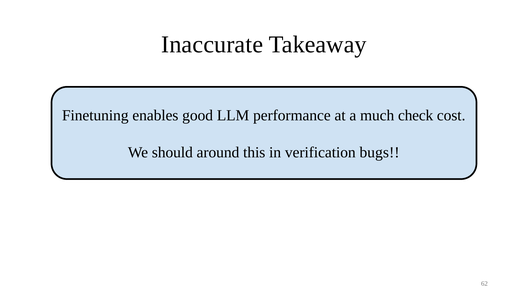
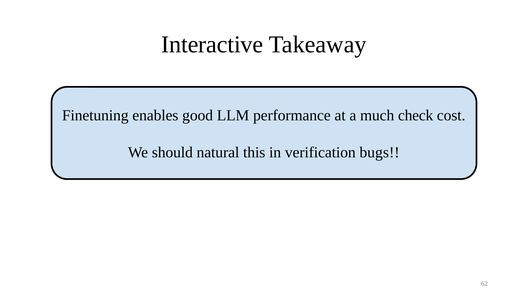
Inaccurate: Inaccurate -> Interactive (212, 44)
around: around -> natural (218, 153)
